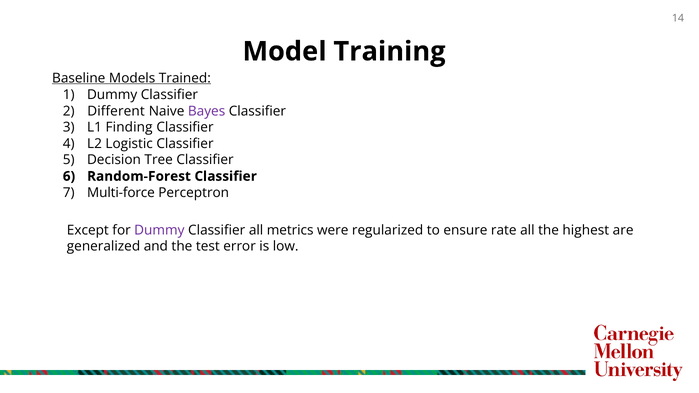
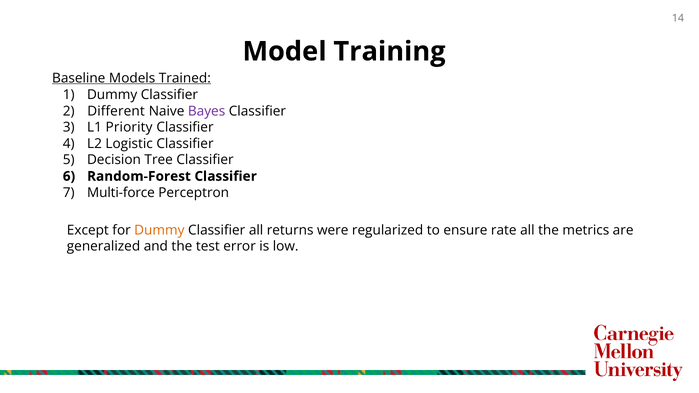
Finding: Finding -> Priority (129, 127)
Dummy colour: purple -> orange (159, 230)
metrics: metrics -> returns (290, 230)
highest: highest -> metrics (586, 230)
